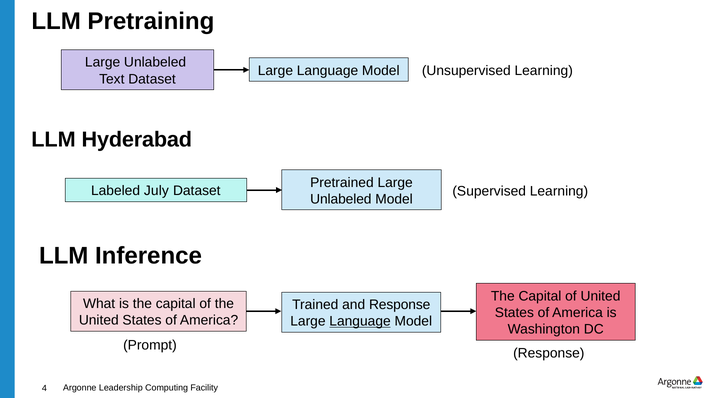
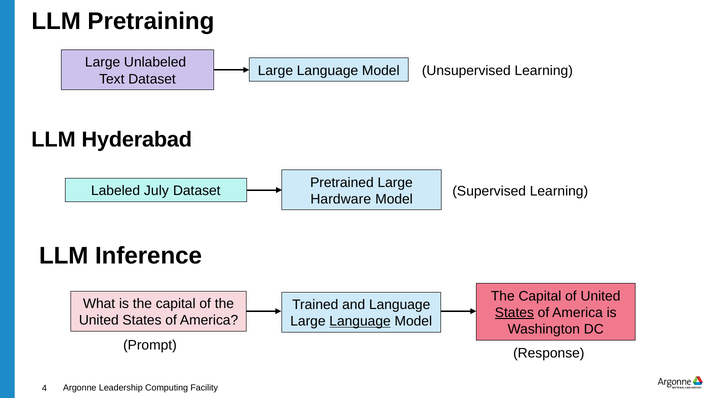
Unlabeled: Unlabeled -> Hardware (341, 199)
and Response: Response -> Language (400, 305)
States underline: none -> present (514, 313)
